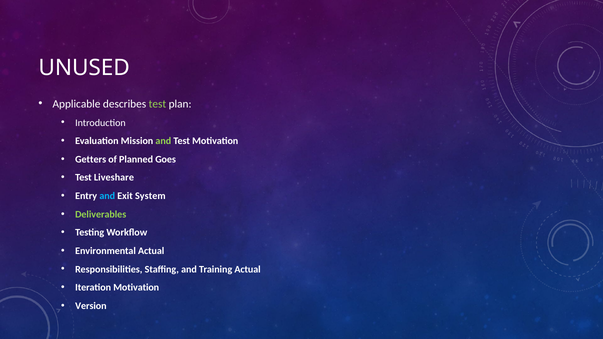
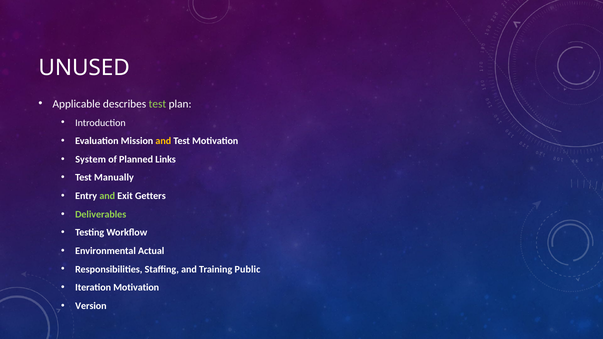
and colour: light green -> yellow (163, 141)
Getters: Getters -> System (91, 159)
Goes: Goes -> Links (166, 159)
Liveshare: Liveshare -> Manually (114, 178)
and colour: light blue -> light green (107, 196)
System: System -> Getters (150, 196)
Training Actual: Actual -> Public (247, 269)
